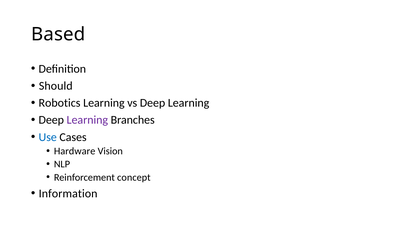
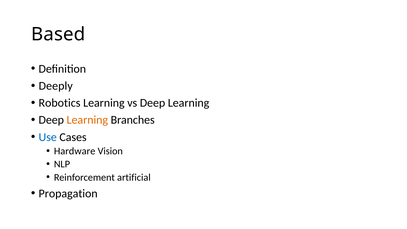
Should: Should -> Deeply (56, 86)
Learning colour: purple -> orange (87, 120)
concept: concept -> artificial (134, 177)
Information: Information -> Propagation (68, 193)
